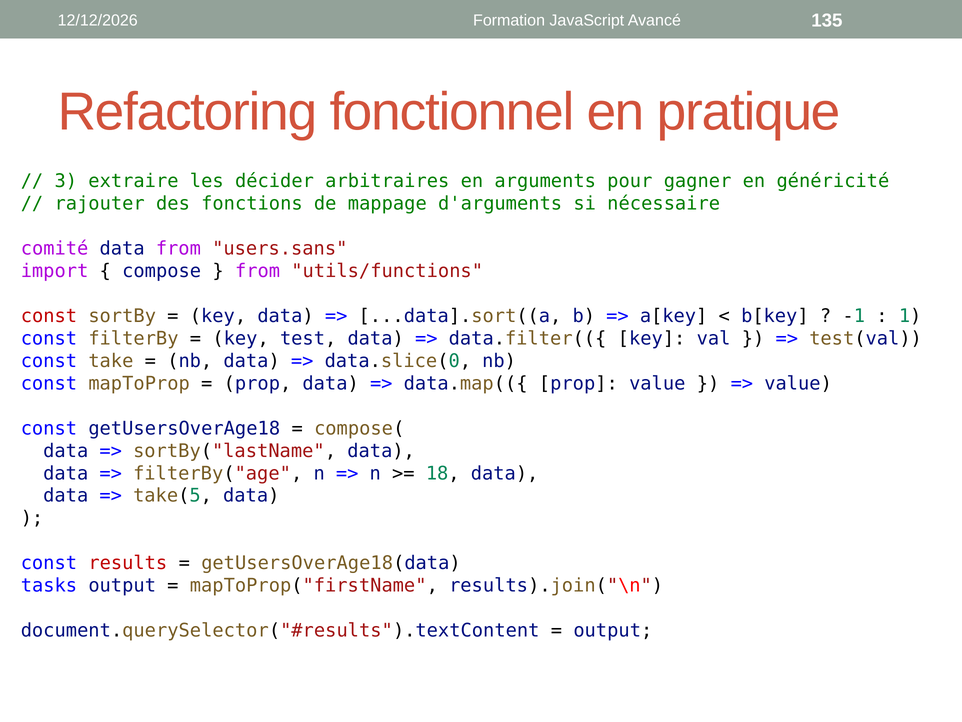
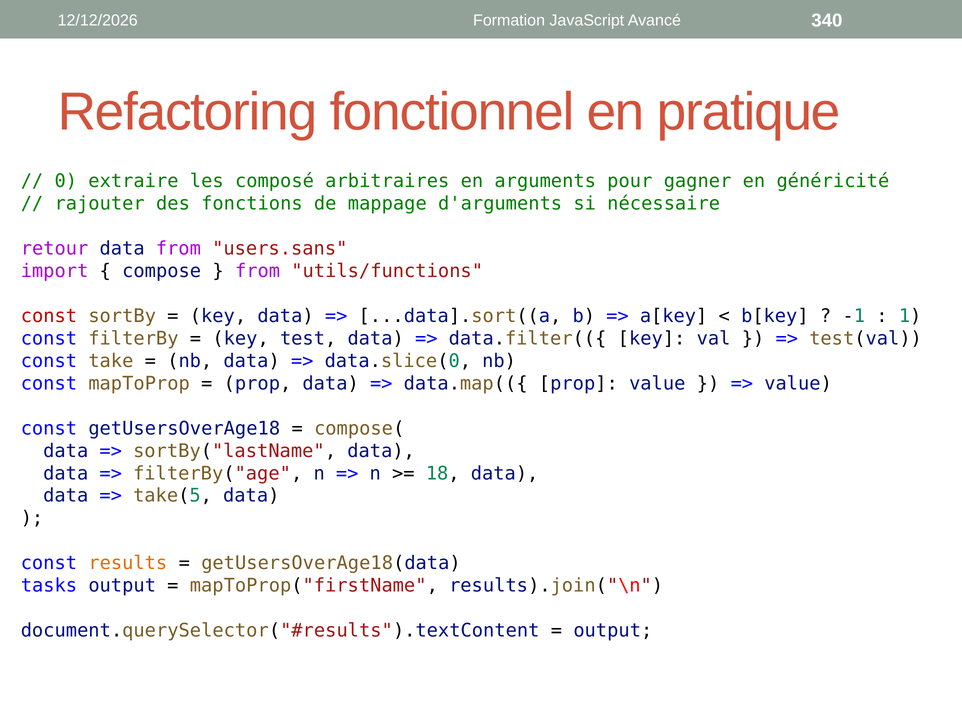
135: 135 -> 340 (827, 21)
3: 3 -> 0 (66, 181)
décider: décider -> composé (274, 181)
comité: comité -> retour (55, 248)
results colour: red -> orange (128, 563)
